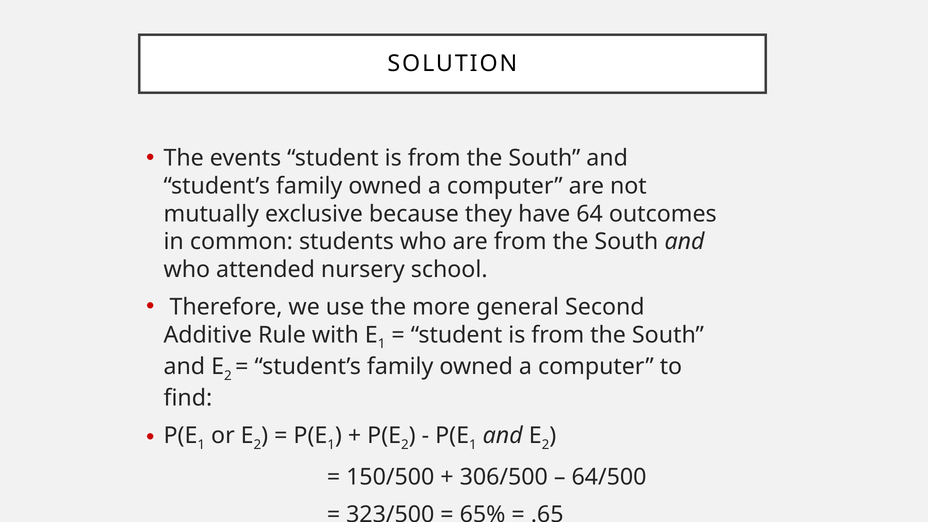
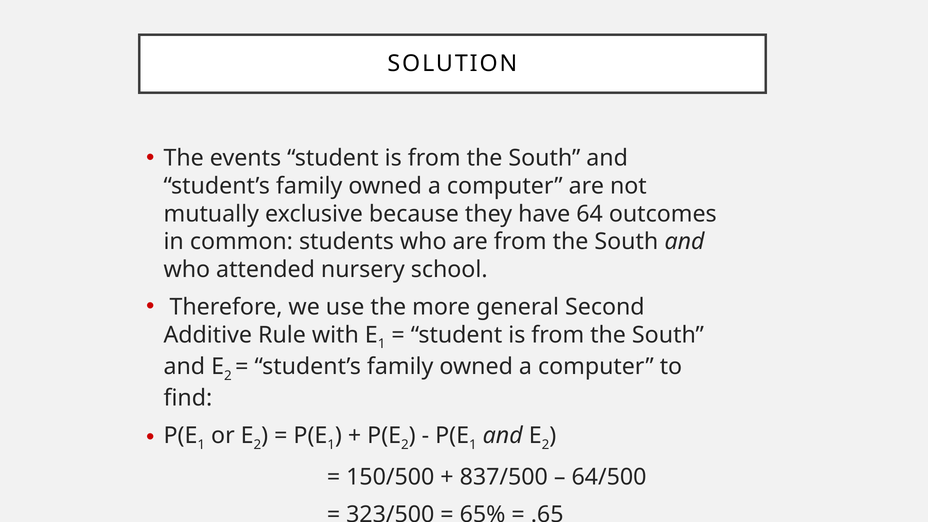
306/500: 306/500 -> 837/500 (504, 477)
